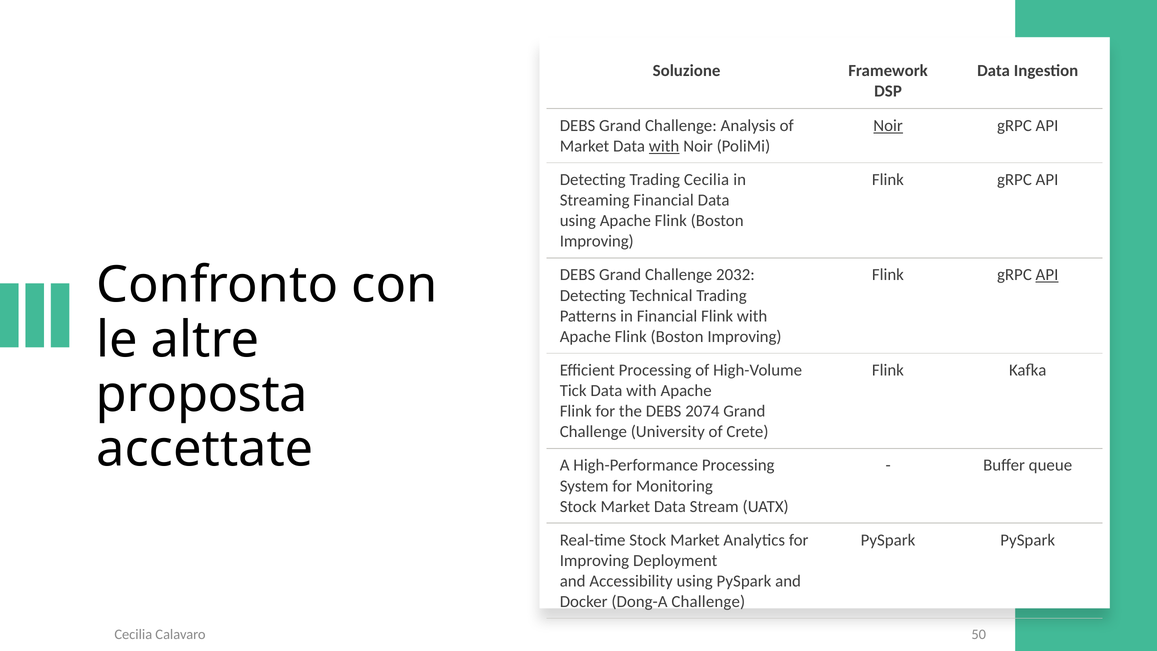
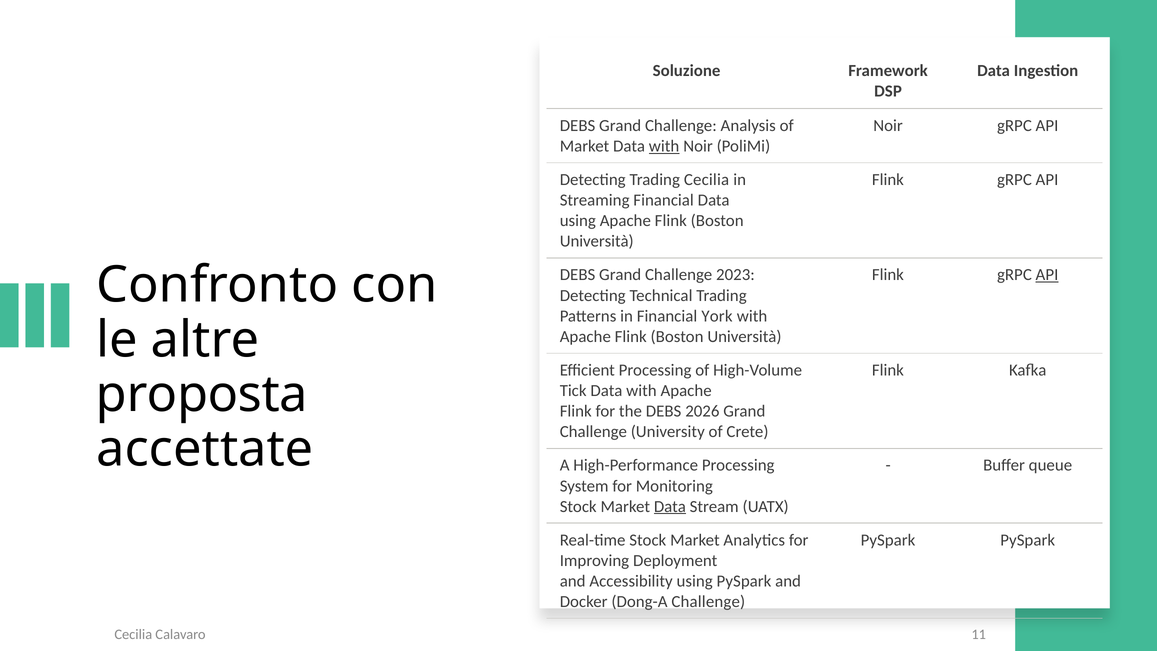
Noir underline: present -> none (888, 125)
Improving: Improving -> Università (597, 241)
2032: 2032 -> 2023 (735, 275)
Financial Flink: Flink -> York (717, 316)
Improving: Improving -> Università (744, 336)
2074: 2074 -> 2026 (702, 411)
Data underline: none -> present (670, 506)
50: 50 -> 11 (979, 634)
